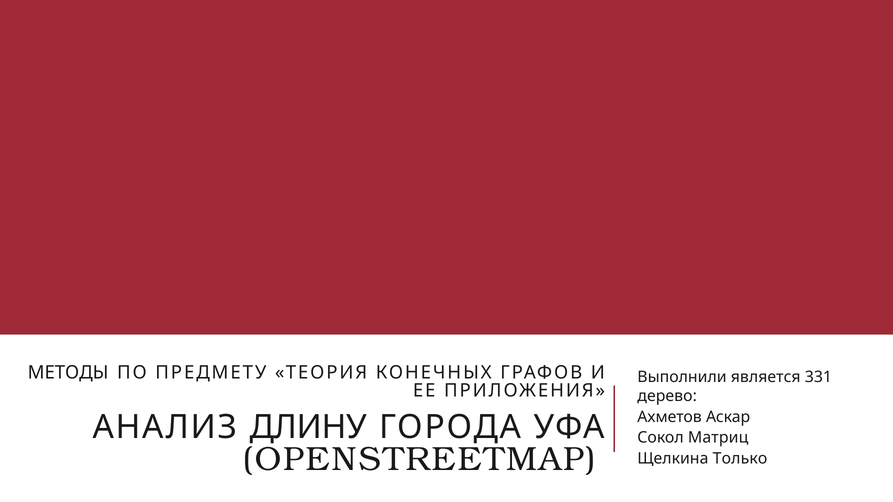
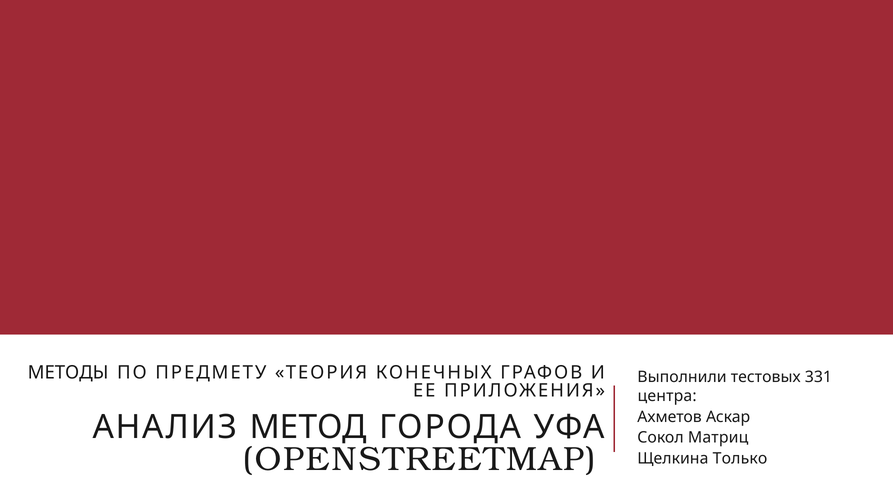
является: является -> тестовых (766, 377)
дерево: дерево -> центра (667, 396)
ДЛИНУ: ДЛИНУ -> МЕТОД (308, 427)
